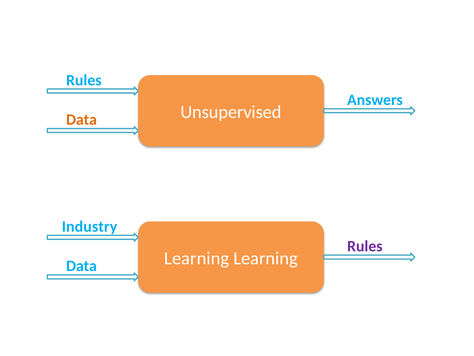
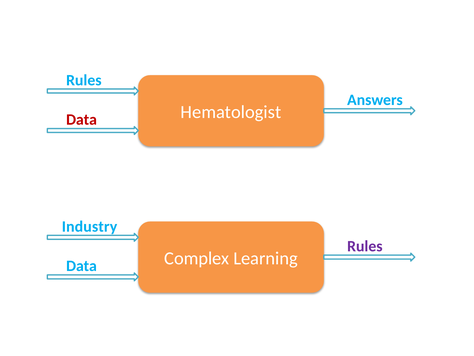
Unsupervised: Unsupervised -> Hematologist (231, 112)
Data colour: orange -> red (81, 119)
Learning: Learning -> Complex (197, 258)
